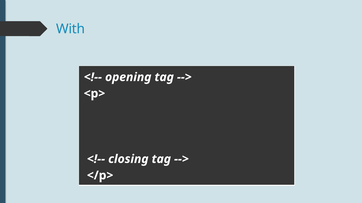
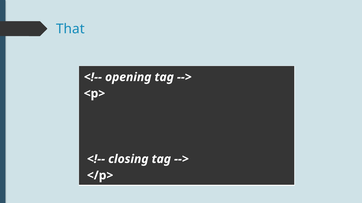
With: With -> That (70, 29)
